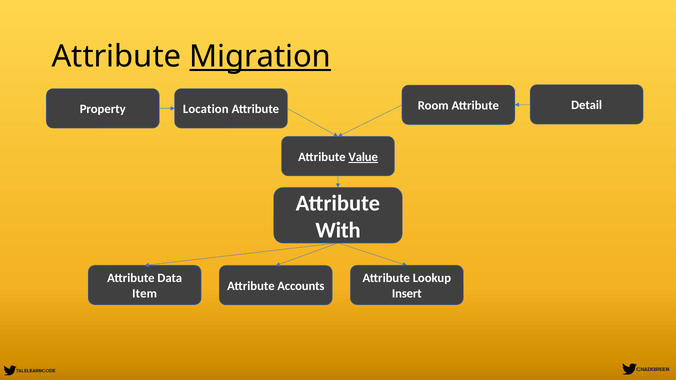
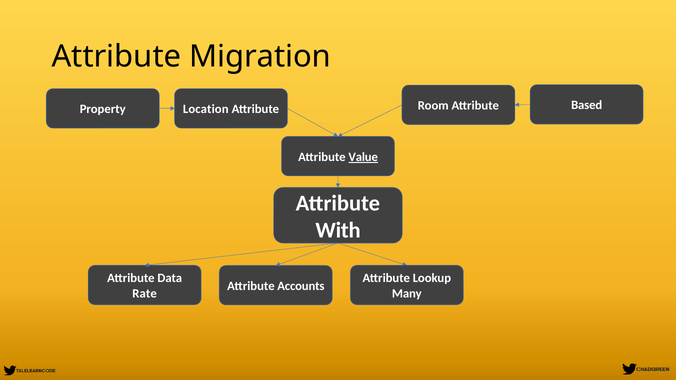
Migration underline: present -> none (260, 57)
Detail: Detail -> Based (587, 105)
Item: Item -> Rate (145, 294)
Insert: Insert -> Many (407, 294)
